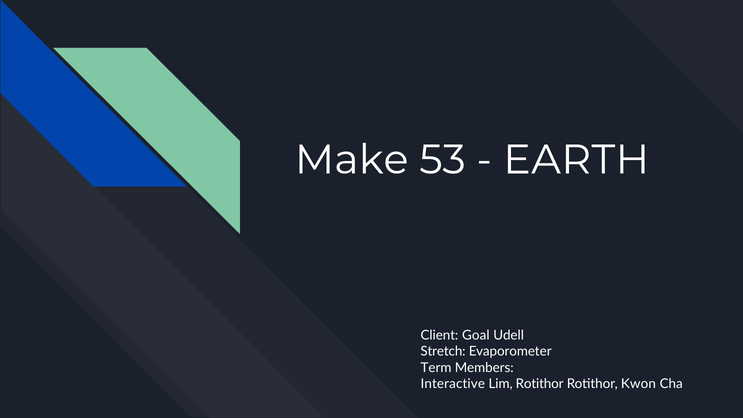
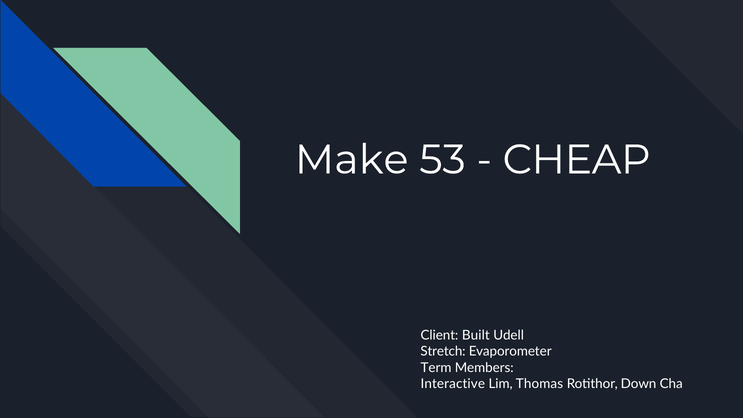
EARTH: EARTH -> CHEAP (577, 160)
Goal: Goal -> Built (476, 335)
Lim Rotithor: Rotithor -> Thomas (539, 384)
Kwon: Kwon -> Down (639, 384)
